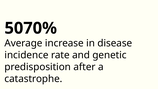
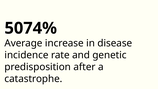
5070%: 5070% -> 5074% (31, 28)
